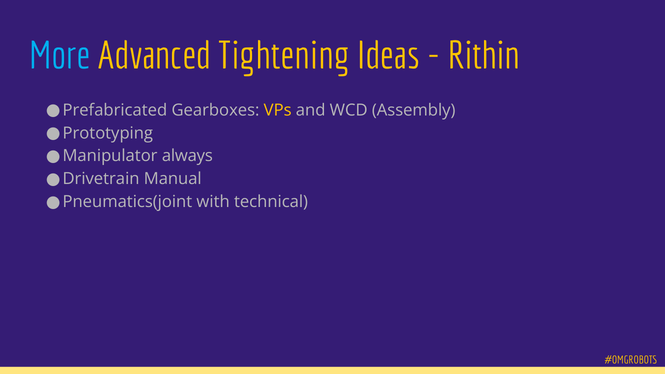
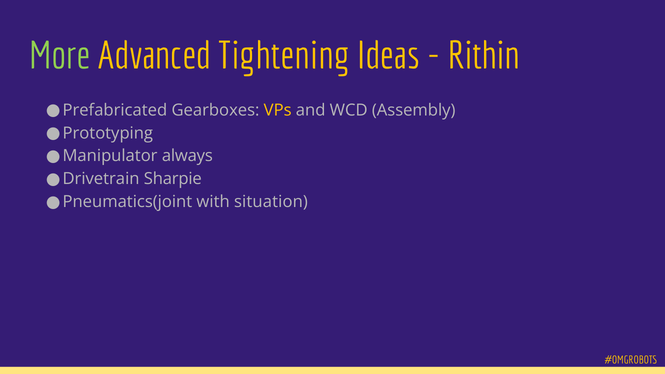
More colour: light blue -> light green (60, 56)
Manual: Manual -> Sharpie (173, 179)
technical: technical -> situation (271, 202)
